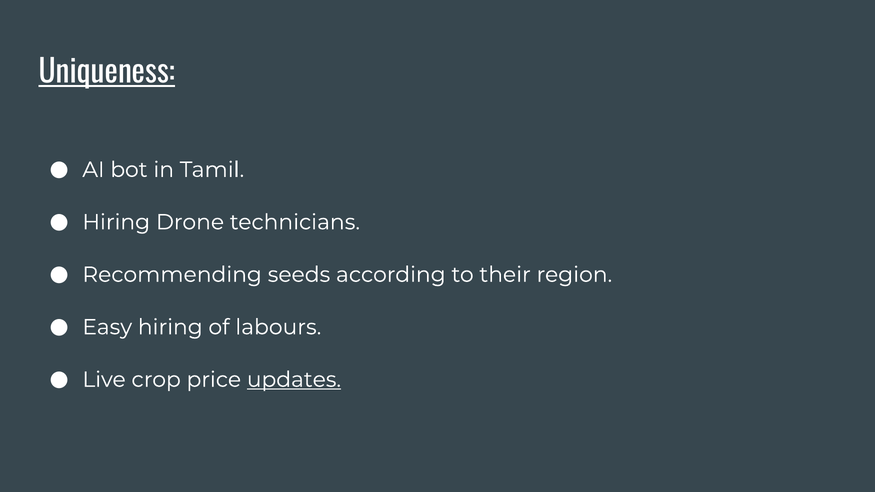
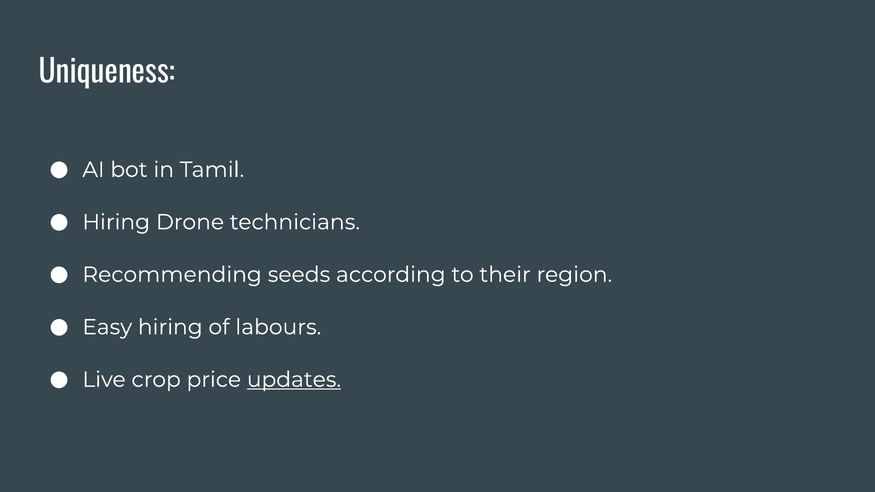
Uniqueness underline: present -> none (107, 72)
